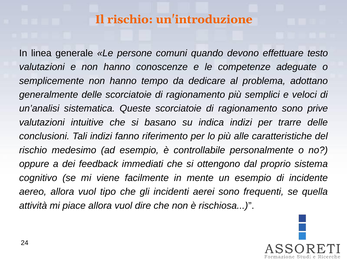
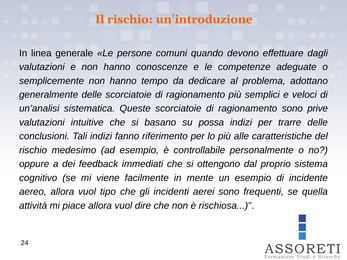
testo: testo -> dagli (318, 53)
indica: indica -> possa (211, 123)
